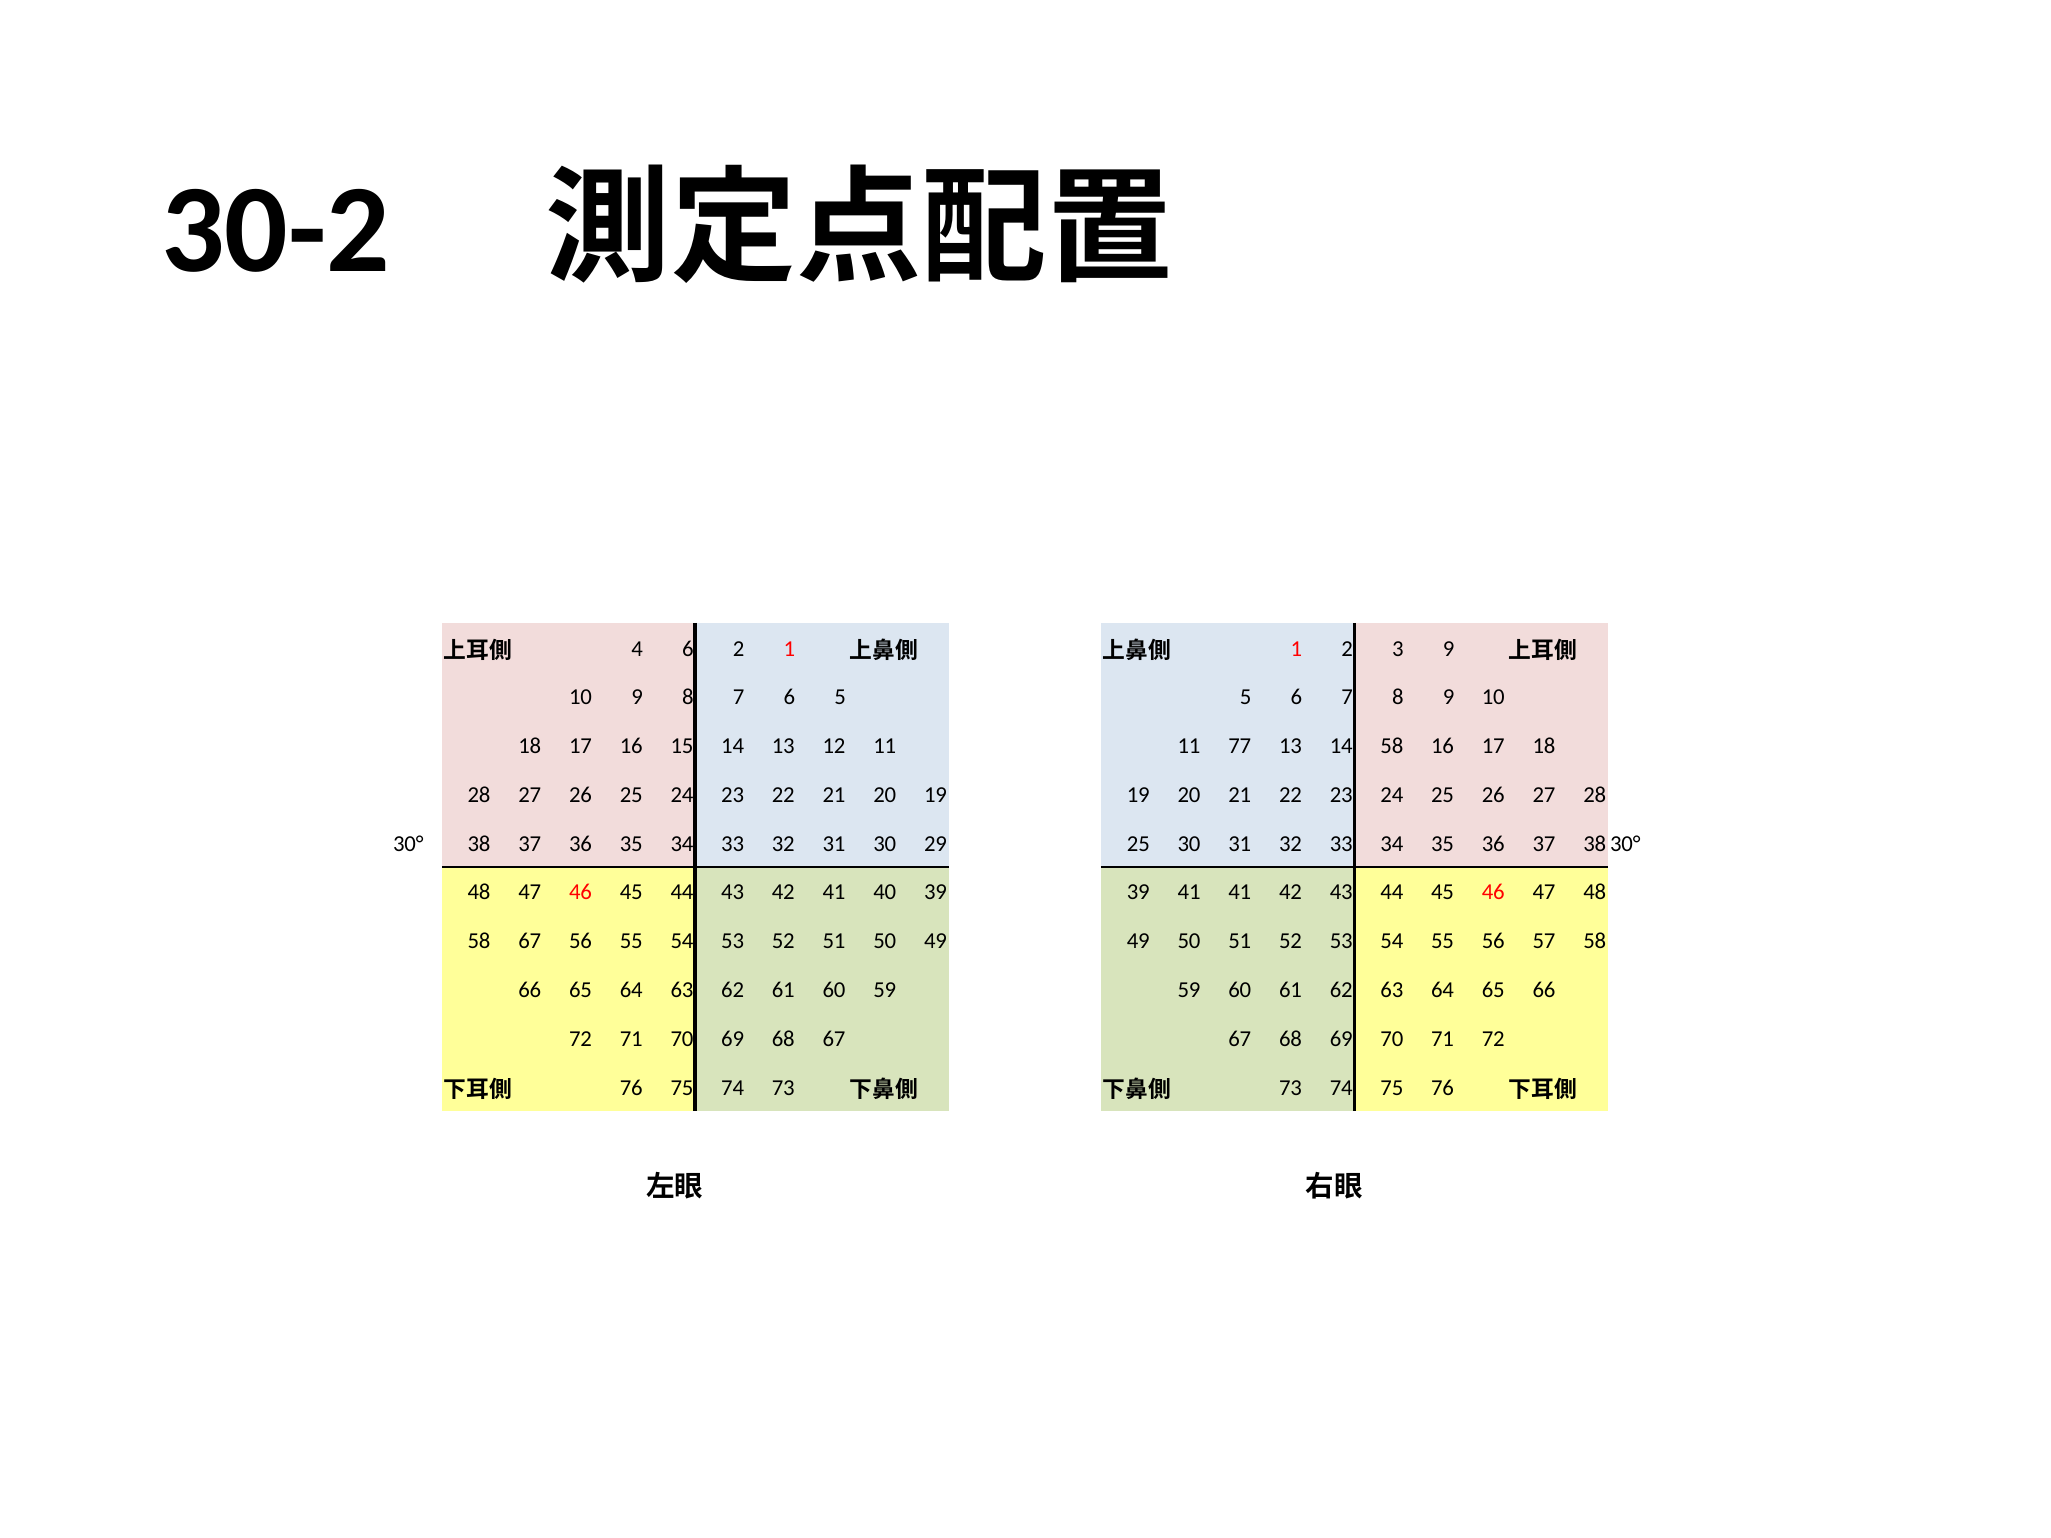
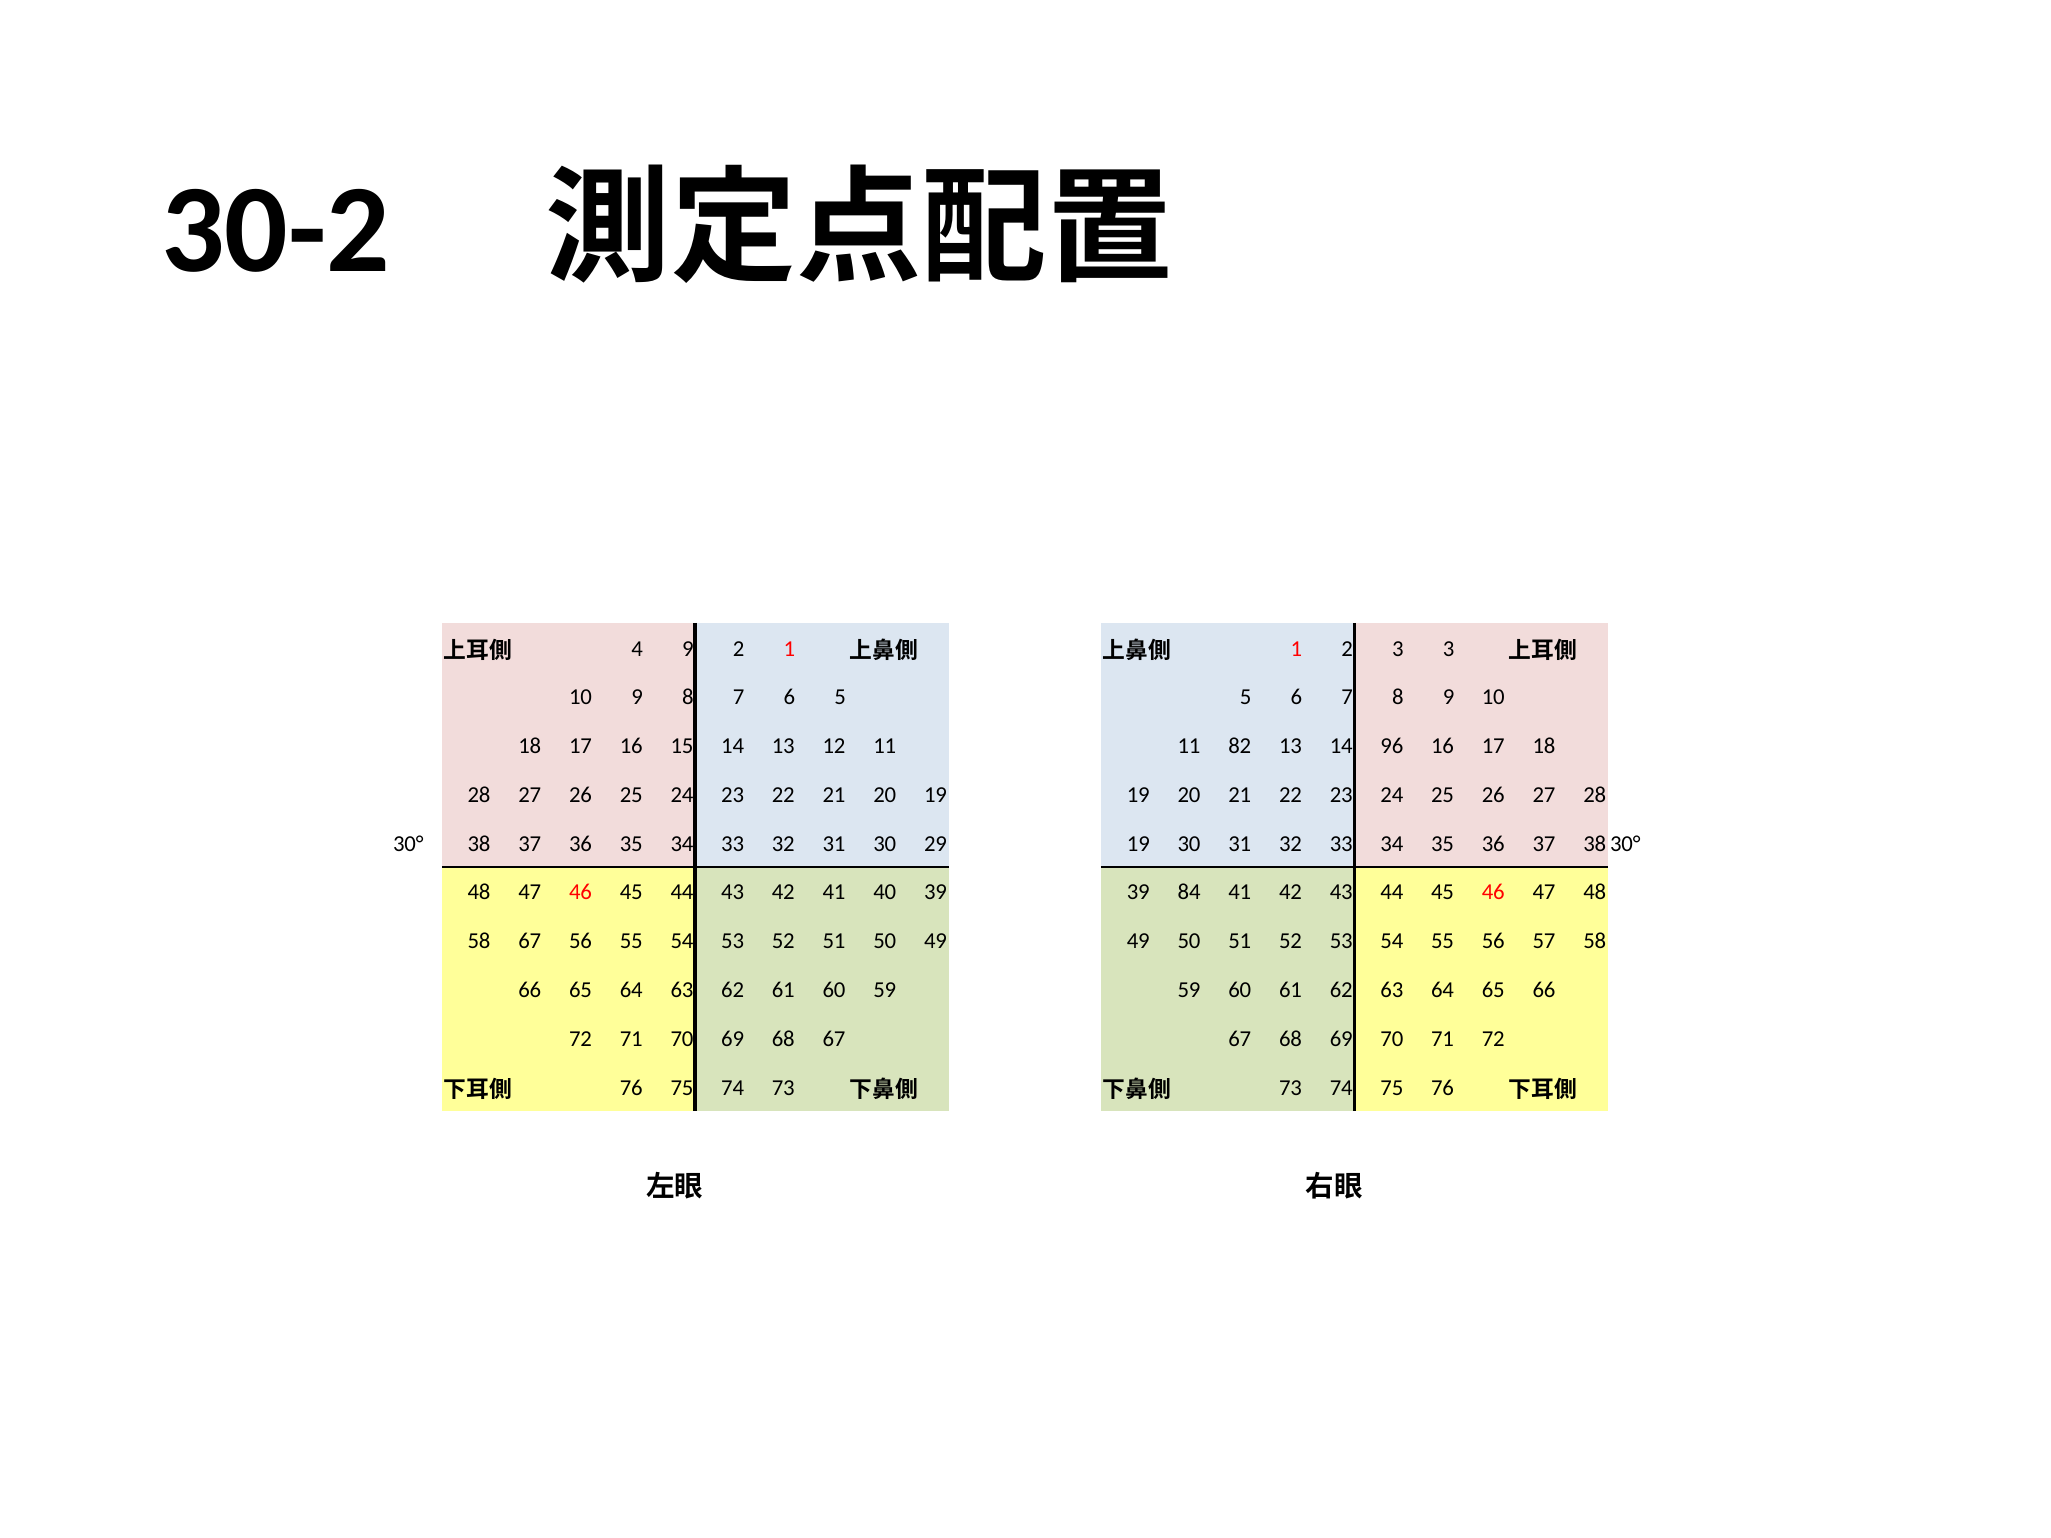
4 6: 6 -> 9 (688, 649)
3 9: 9 -> 3 (1449, 649)
77: 77 -> 82 (1240, 746)
14 58: 58 -> 96 (1392, 746)
29 25: 25 -> 19 (1138, 844)
39 41: 41 -> 84 (1189, 893)
